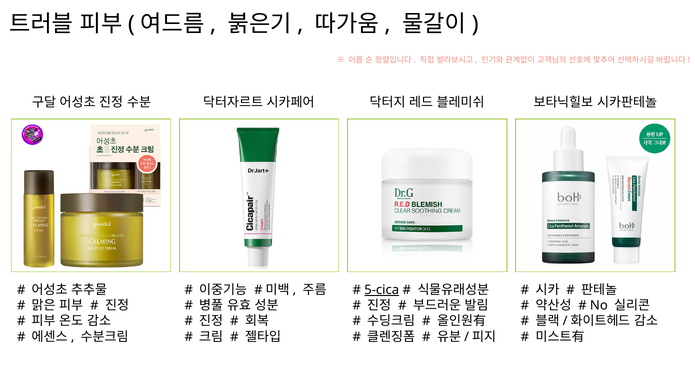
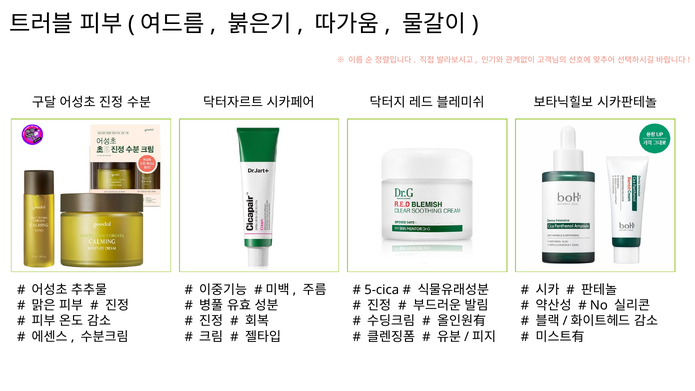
5-cica underline: present -> none (382, 290)
